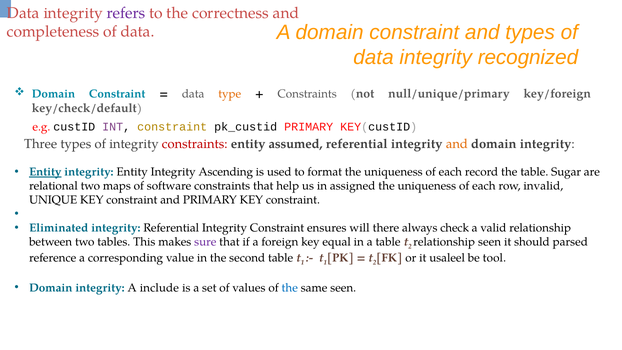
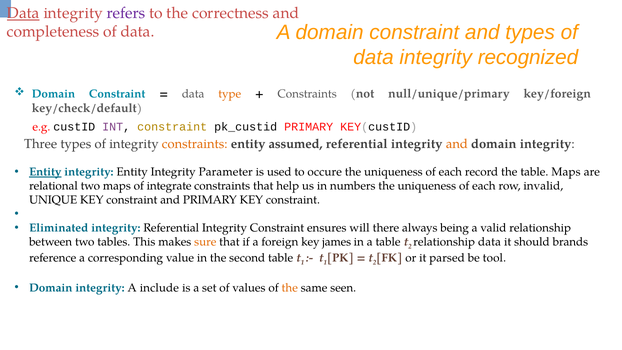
Data underline: none -> present (23, 13)
constraints colour: red -> orange (195, 144)
Ascending: Ascending -> Parameter (226, 172)
format: format -> occure (325, 172)
table Sugar: Sugar -> Maps (566, 172)
software: software -> integrate (169, 186)
assigned: assigned -> numbers (353, 186)
check: check -> being (455, 228)
sure colour: purple -> orange (205, 242)
equal: equal -> james (337, 242)
relationship seen: seen -> data (490, 242)
parsed: parsed -> brands (570, 242)
usaleel: usaleel -> parsed (447, 258)
the colour: blue -> orange (290, 288)
